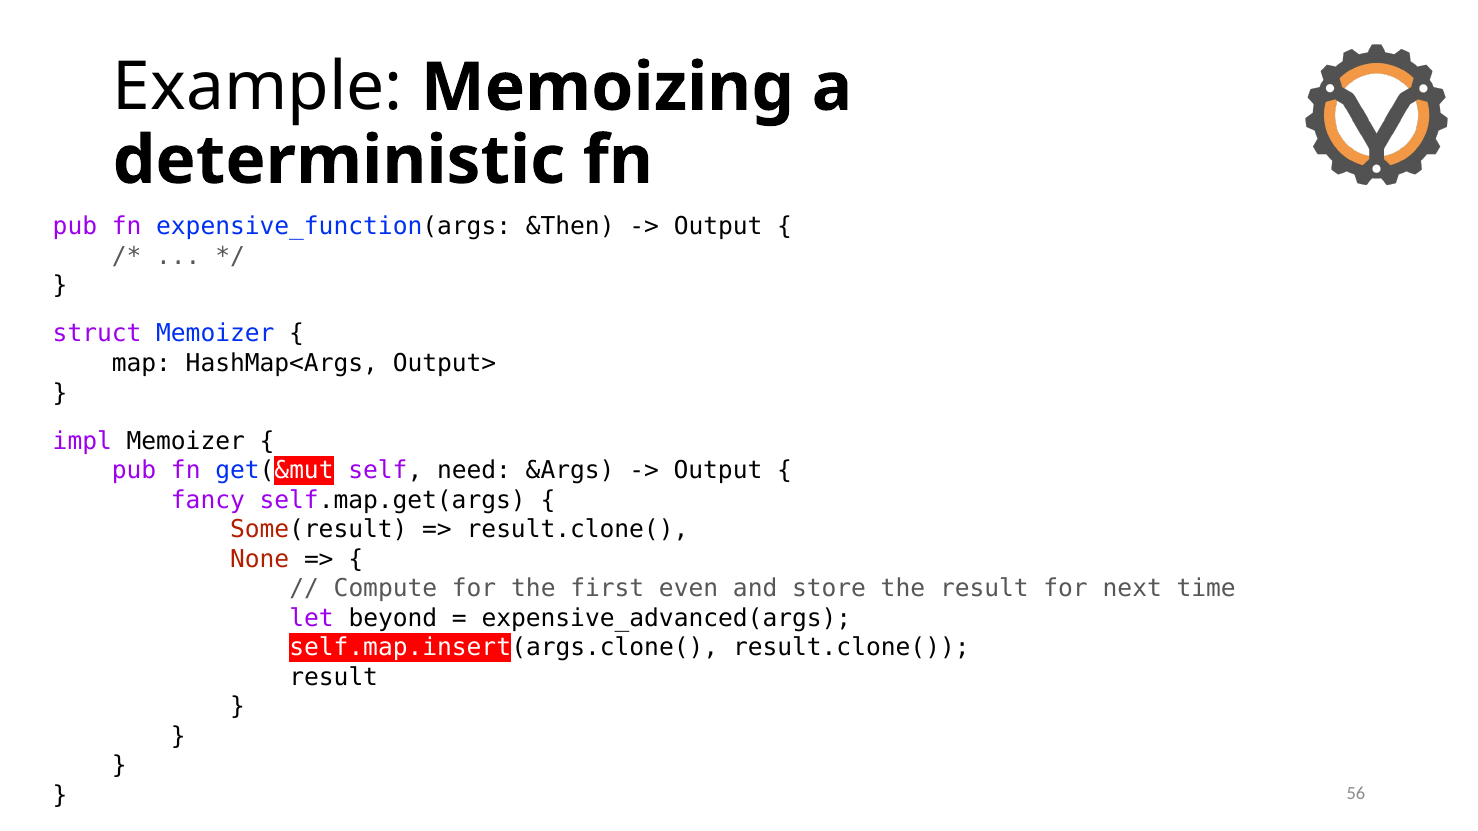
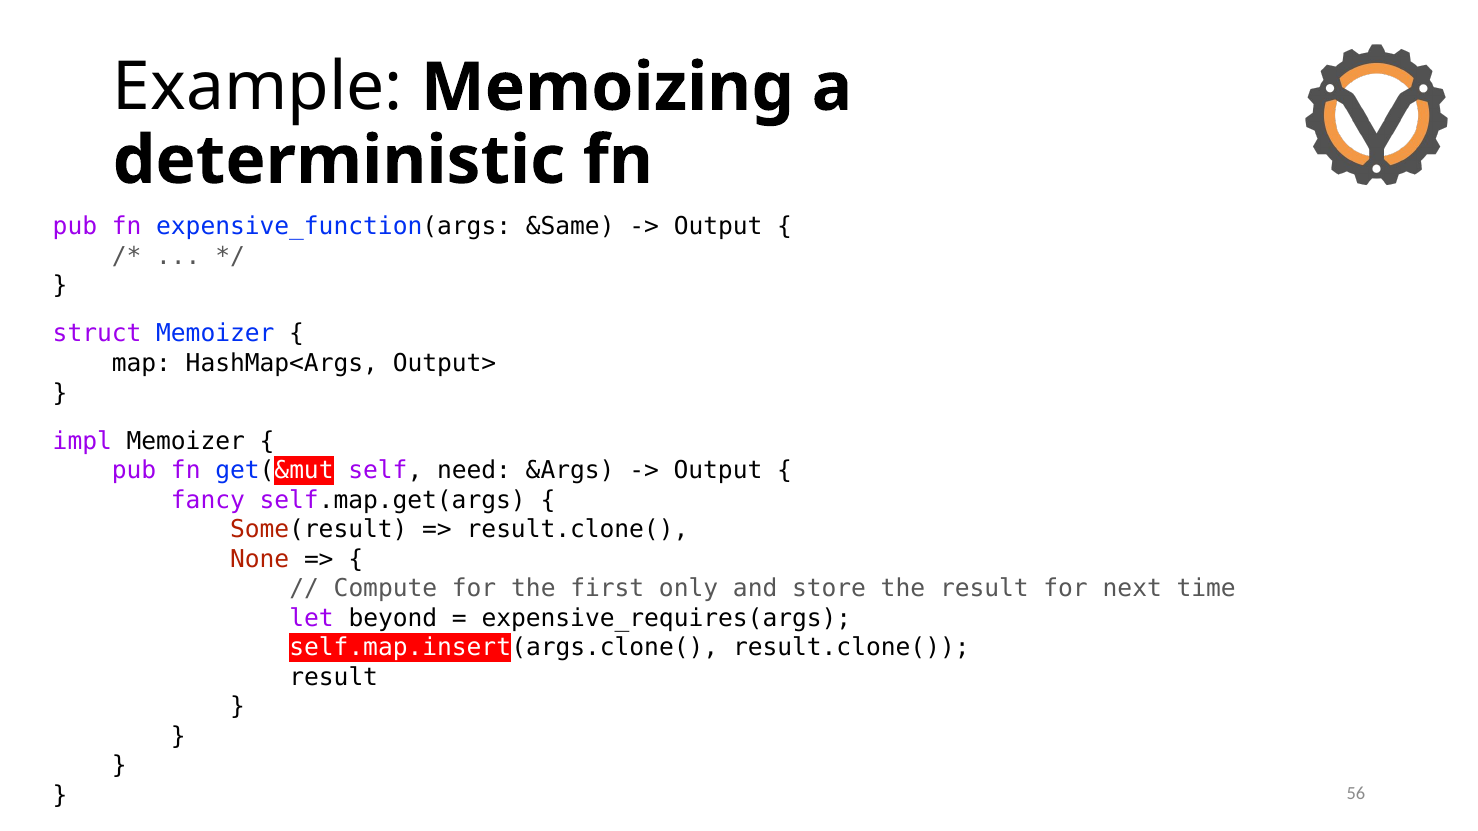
&Then: &Then -> &Same (570, 227)
even: even -> only (689, 589)
expensive_advanced(args: expensive_advanced(args -> expensive_requires(args (666, 618)
